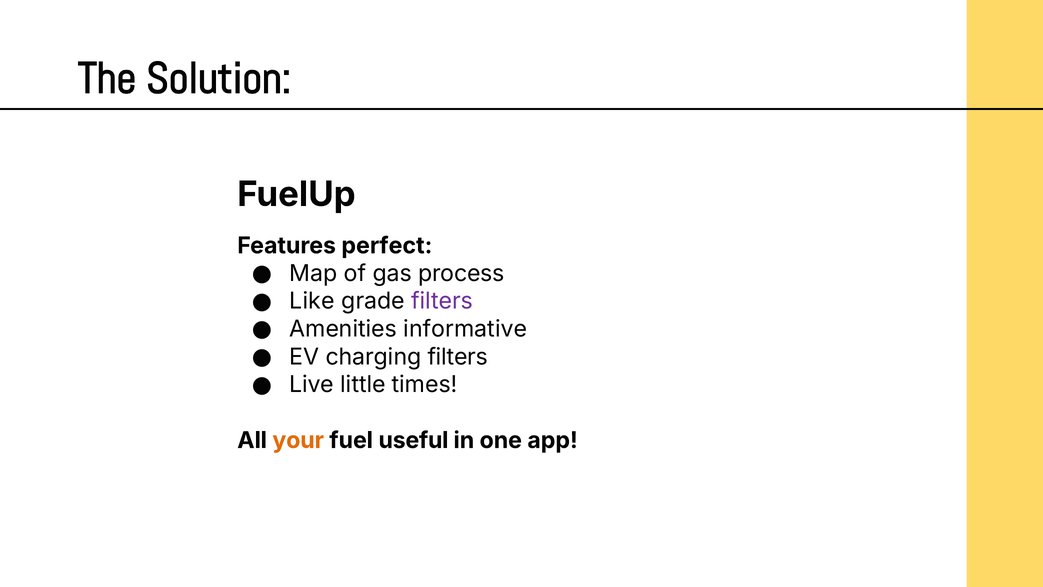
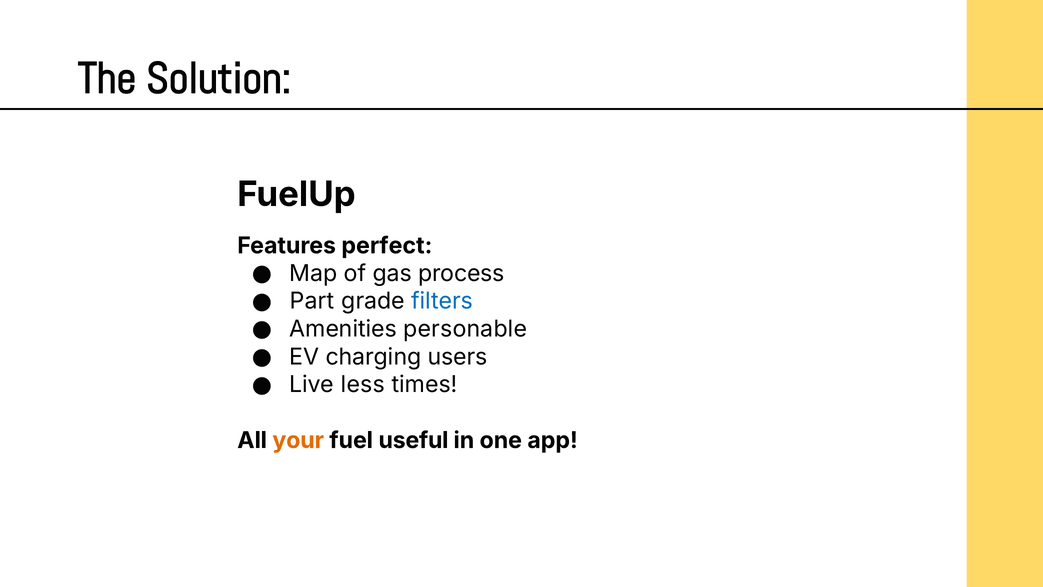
Like: Like -> Part (312, 301)
filters colour: purple -> blue (442, 301)
informative: informative -> personable (465, 329)
charging filters: filters -> users (458, 357)
little: little -> less (363, 385)
